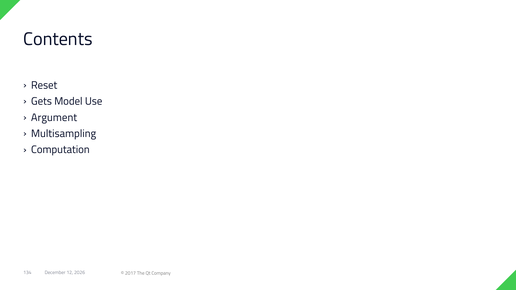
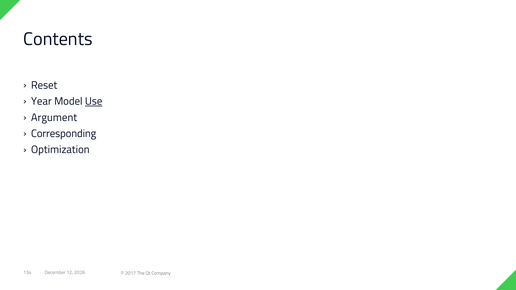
Gets: Gets -> Year (41, 101)
Use underline: none -> present (94, 101)
Multisampling: Multisampling -> Corresponding (64, 134)
Computation: Computation -> Optimization (60, 150)
